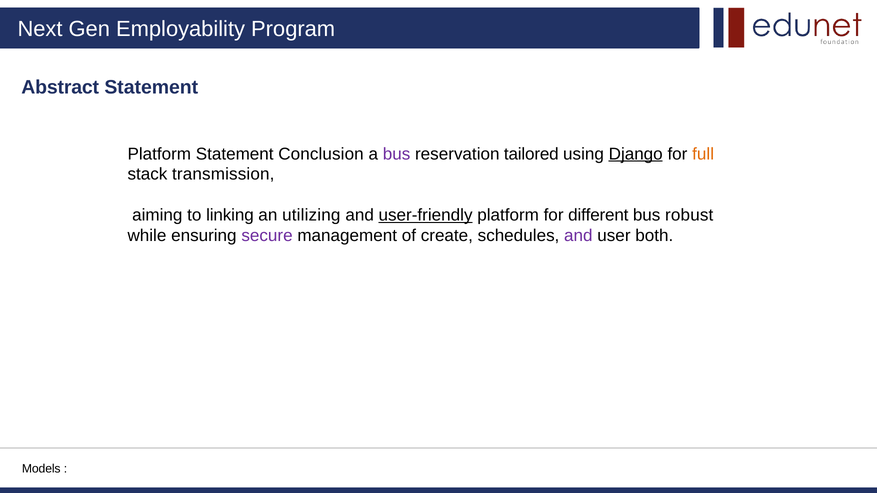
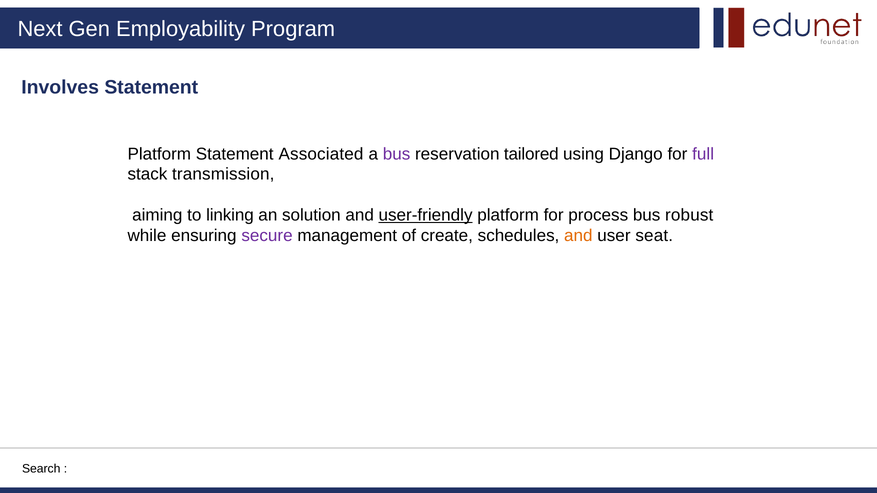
Abstract: Abstract -> Involves (60, 87)
Conclusion: Conclusion -> Associated (321, 154)
Django underline: present -> none (636, 154)
full colour: orange -> purple (703, 154)
utilizing: utilizing -> solution (311, 215)
different: different -> process (598, 215)
and colour: purple -> orange (578, 236)
both: both -> seat (654, 236)
Models: Models -> Search (41, 469)
